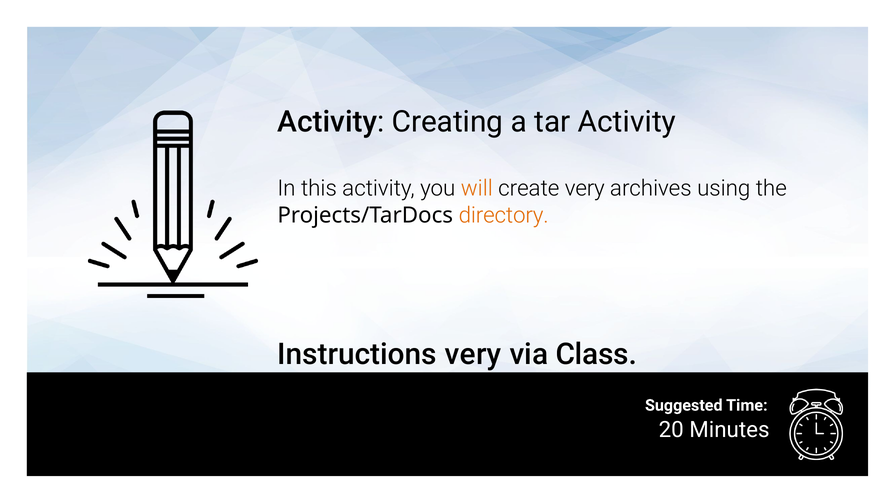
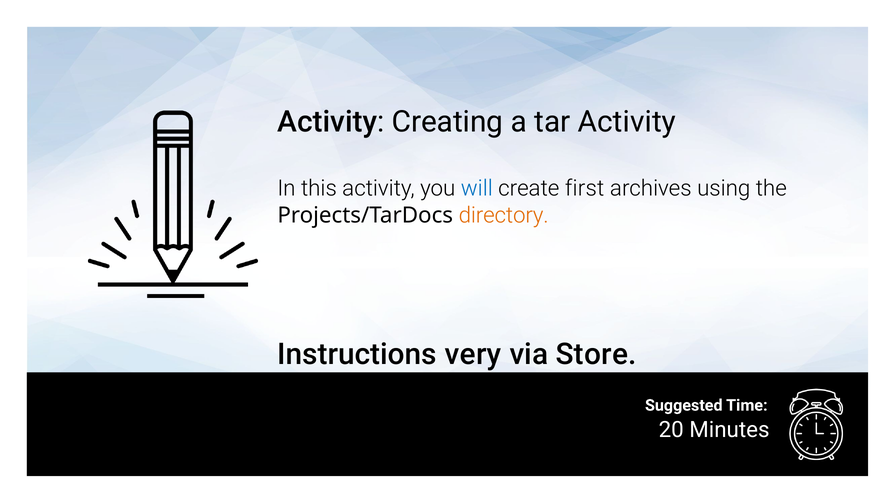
will colour: orange -> blue (477, 189)
create very: very -> first (585, 189)
Class: Class -> Store (596, 355)
